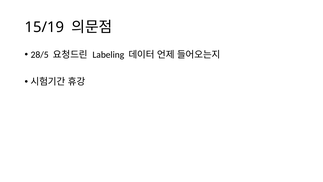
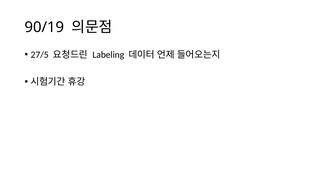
15/19: 15/19 -> 90/19 (44, 27)
28/5: 28/5 -> 27/5 (40, 55)
